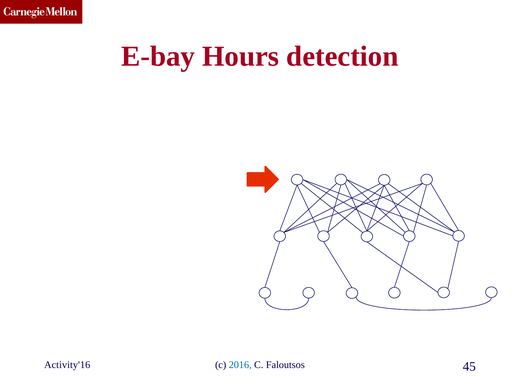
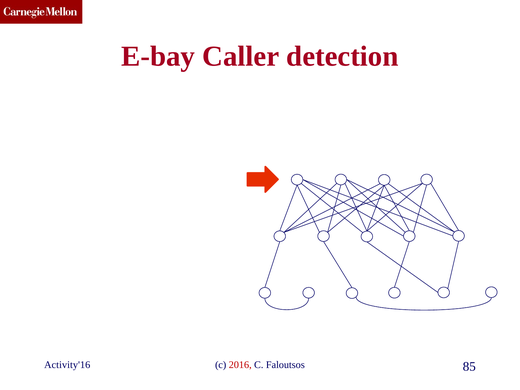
Hours: Hours -> Caller (241, 56)
2016 colour: blue -> red (240, 365)
45: 45 -> 85 (469, 367)
